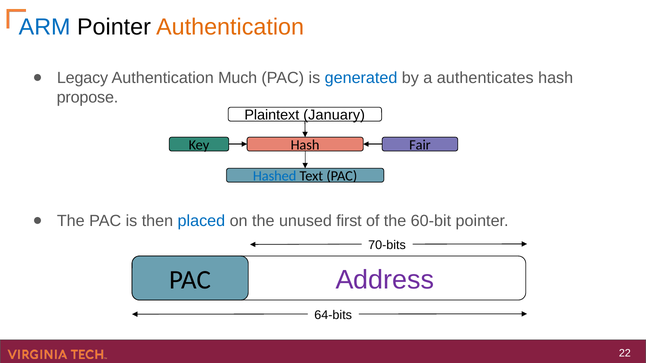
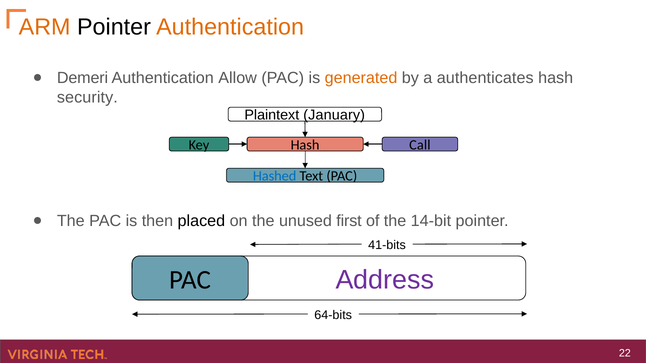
ARM colour: blue -> orange (45, 27)
Legacy: Legacy -> Demeri (83, 78)
Much: Much -> Allow (238, 78)
generated colour: blue -> orange (361, 78)
propose: propose -> security (87, 97)
Fair: Fair -> Call (420, 145)
placed colour: blue -> black (201, 221)
60-bit: 60-bit -> 14-bit (431, 221)
70-bits: 70-bits -> 41-bits (387, 245)
